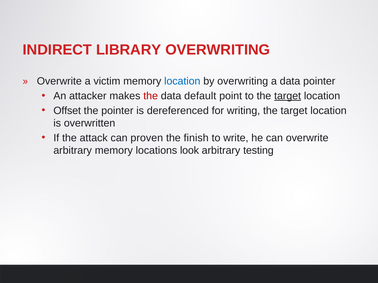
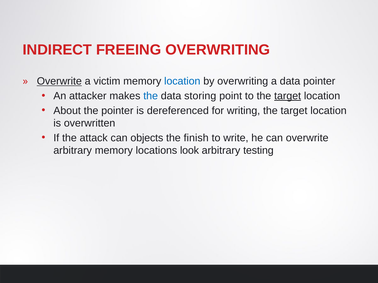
LIBRARY: LIBRARY -> FREEING (129, 50)
Overwrite underline: none -> present (59, 81)
the colour: red -> blue (151, 96)
default: default -> storing (200, 96)
Offset: Offset -> About (67, 111)
proven: proven -> objects (147, 138)
